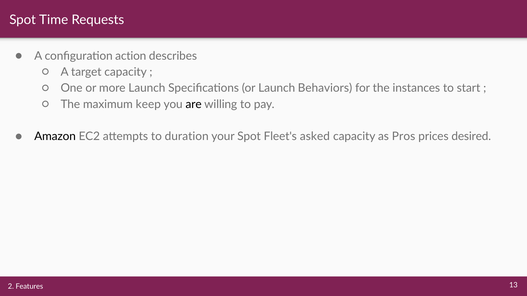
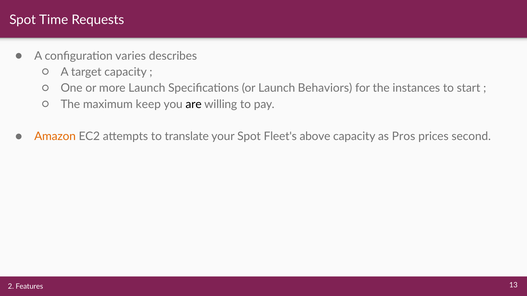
action: action -> varies (131, 56)
Amazon colour: black -> orange (55, 137)
duration: duration -> translate (187, 137)
asked: asked -> above (315, 137)
desired: desired -> second (471, 137)
